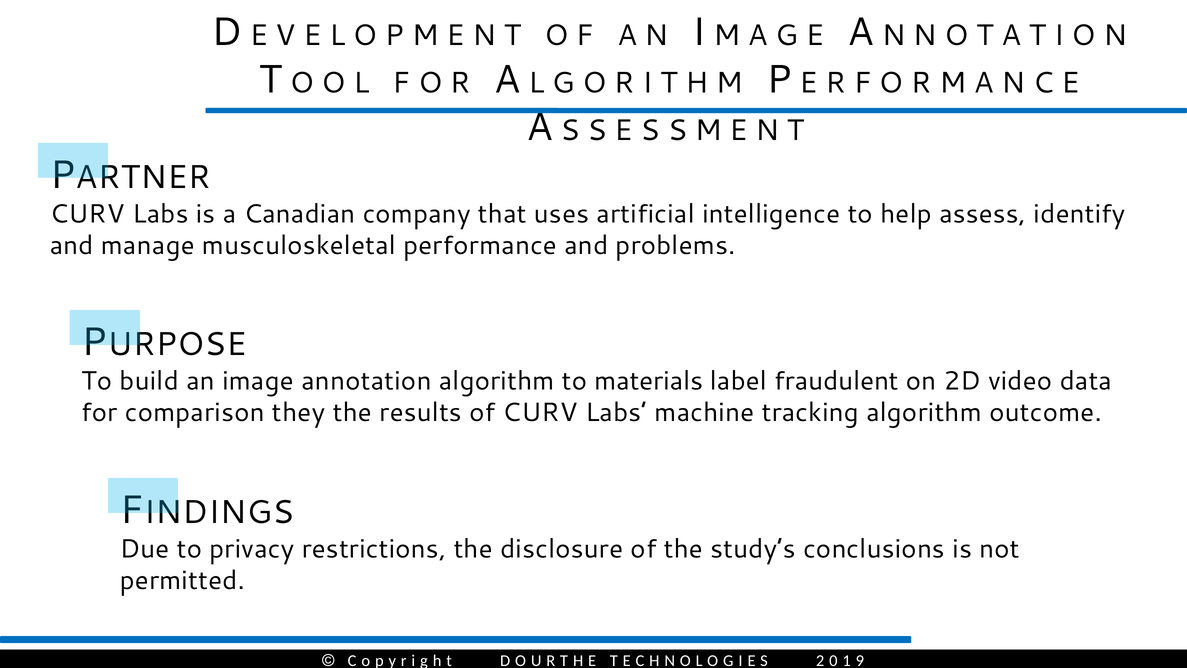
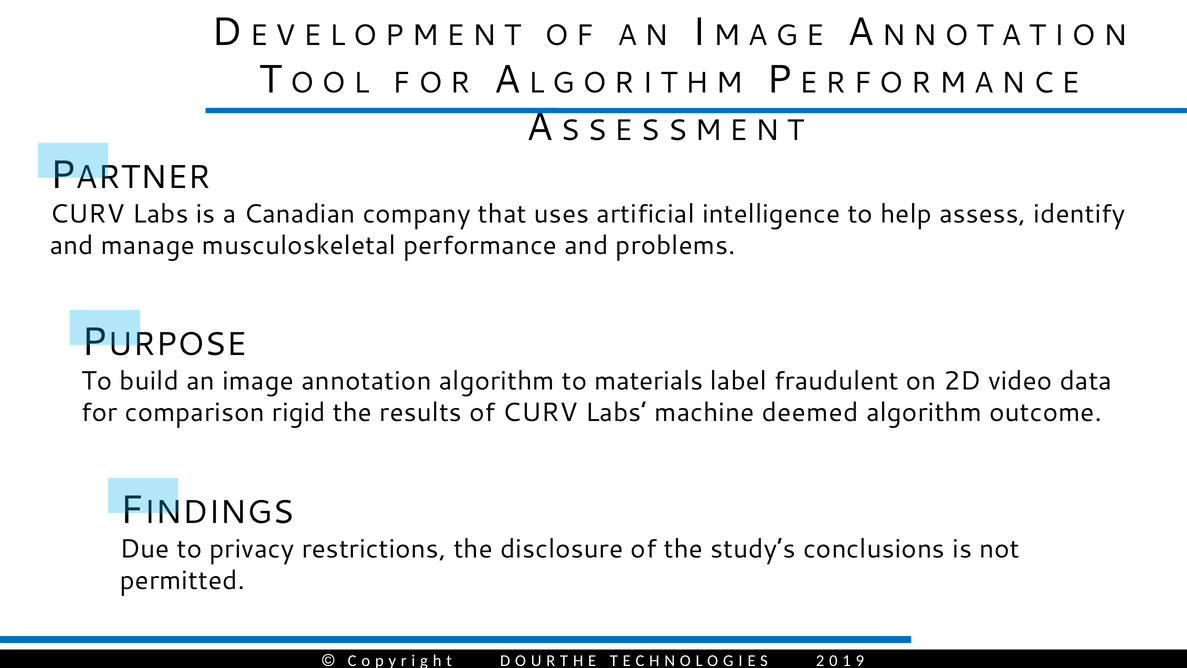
they: they -> rigid (299, 413)
tracking: tracking -> deemed (810, 413)
